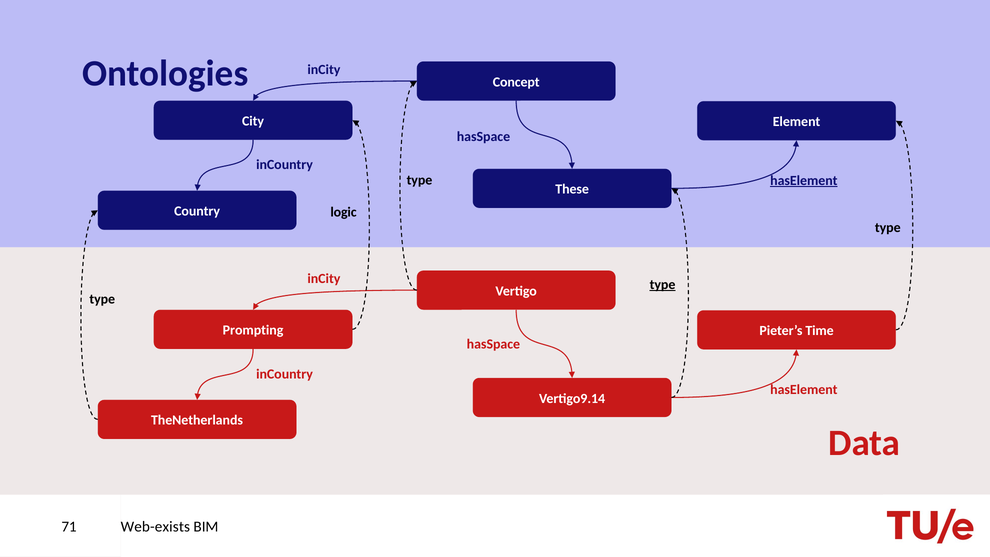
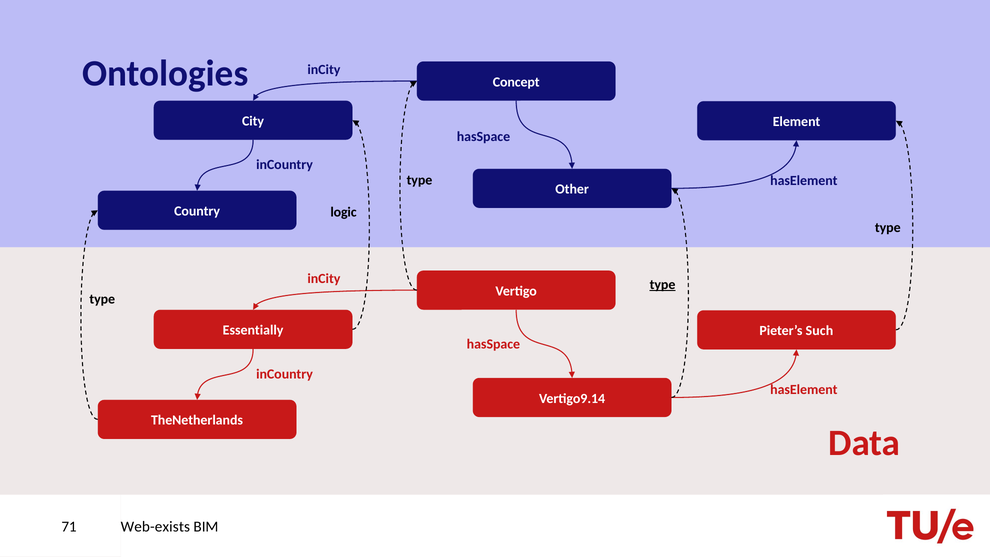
hasElement underline: present -> none (804, 180)
These: These -> Other (572, 189)
Prompting: Prompting -> Essentially (253, 330)
Time: Time -> Such (819, 331)
